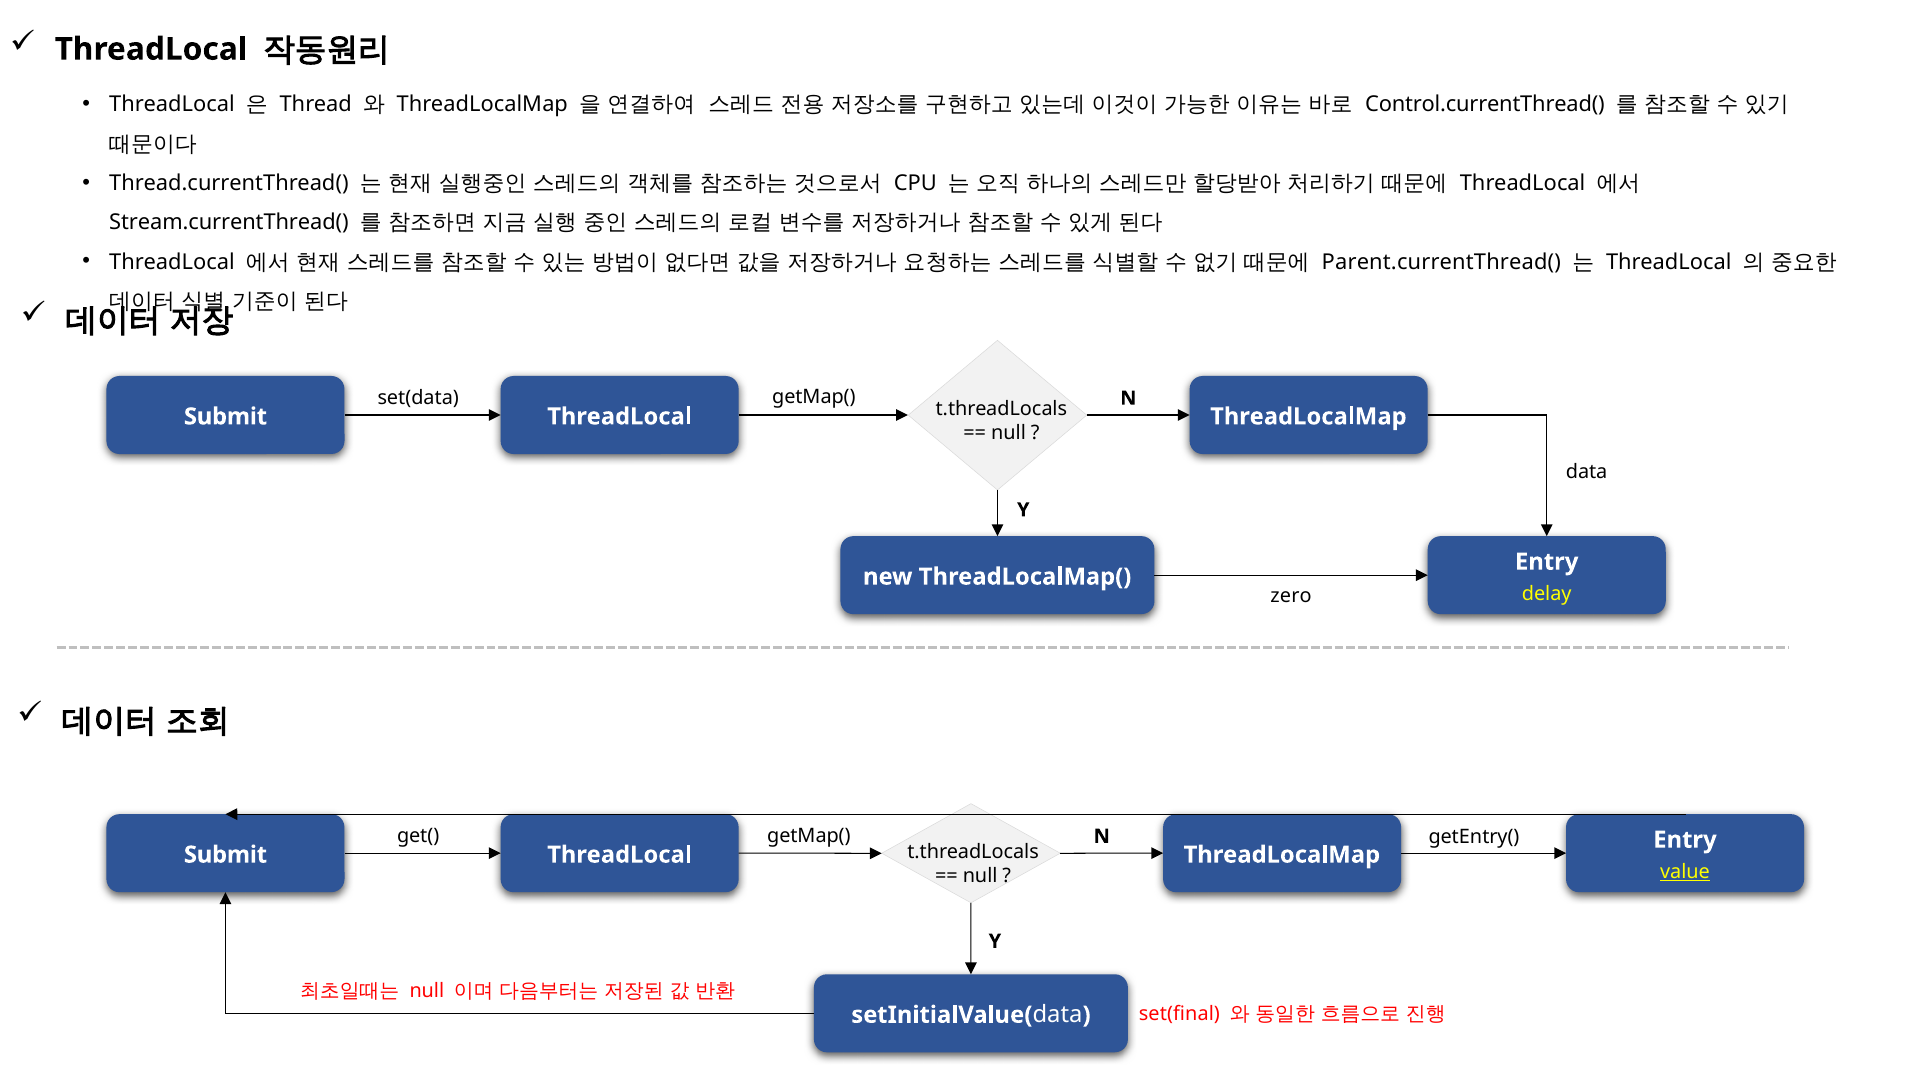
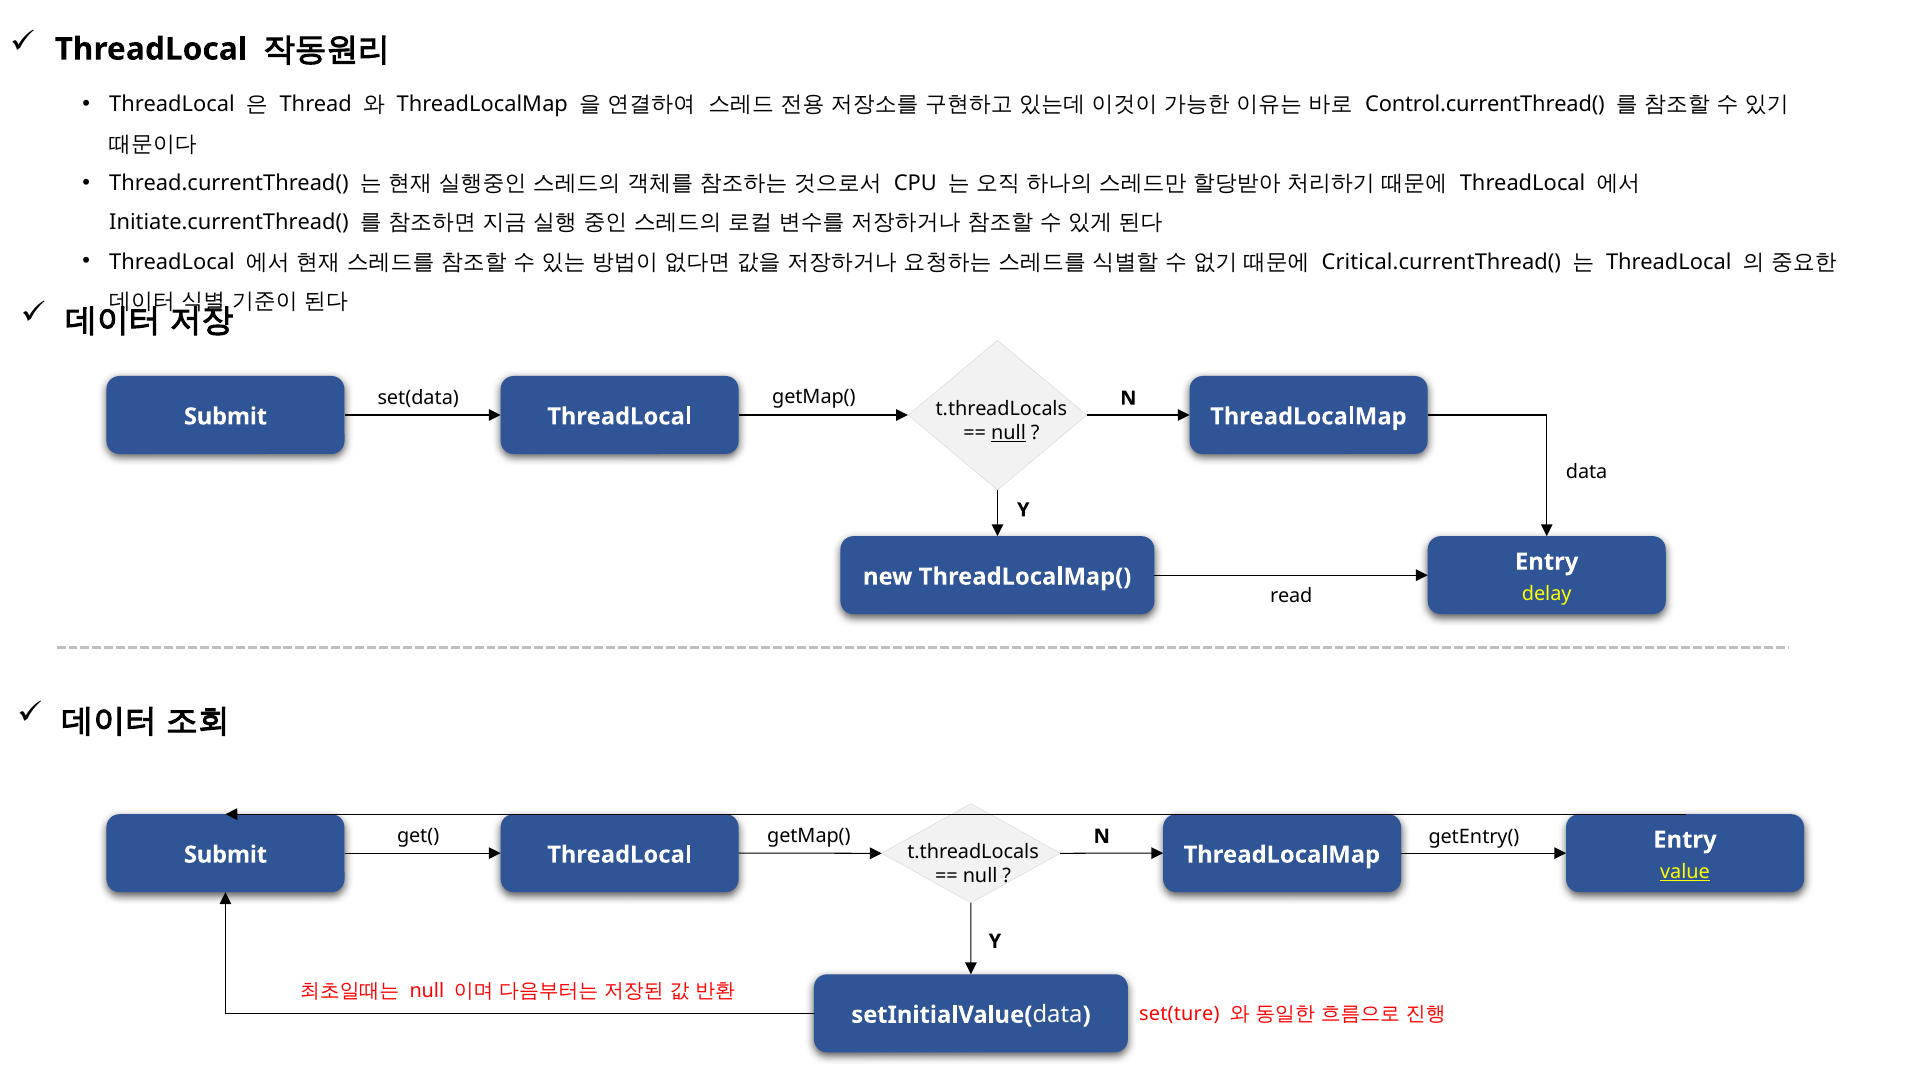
Stream.currentThread(: Stream.currentThread( -> Initiate.currentThread( (229, 223)
Parent.currentThread(: Parent.currentThread( -> Critical.currentThread( (1441, 262)
null underline: none -> present (1009, 433)
zero: zero -> read (1291, 596)
set(final: set(final -> set(ture (1179, 1015)
